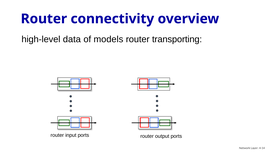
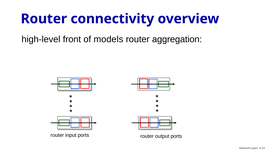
data: data -> front (72, 39)
transporting: transporting -> aggregation (177, 39)
